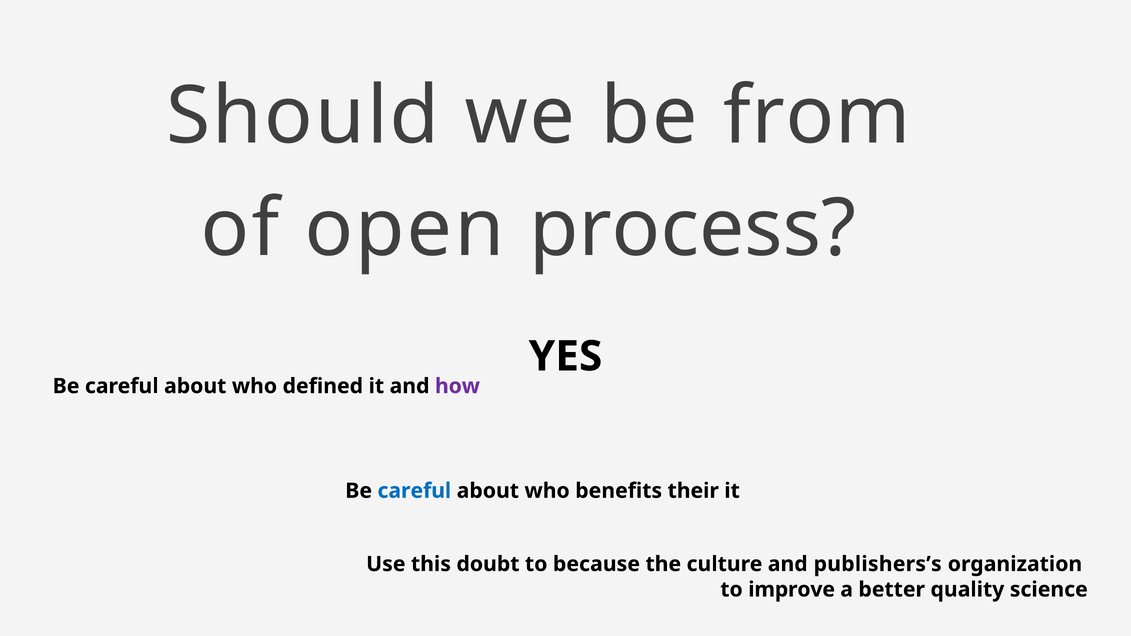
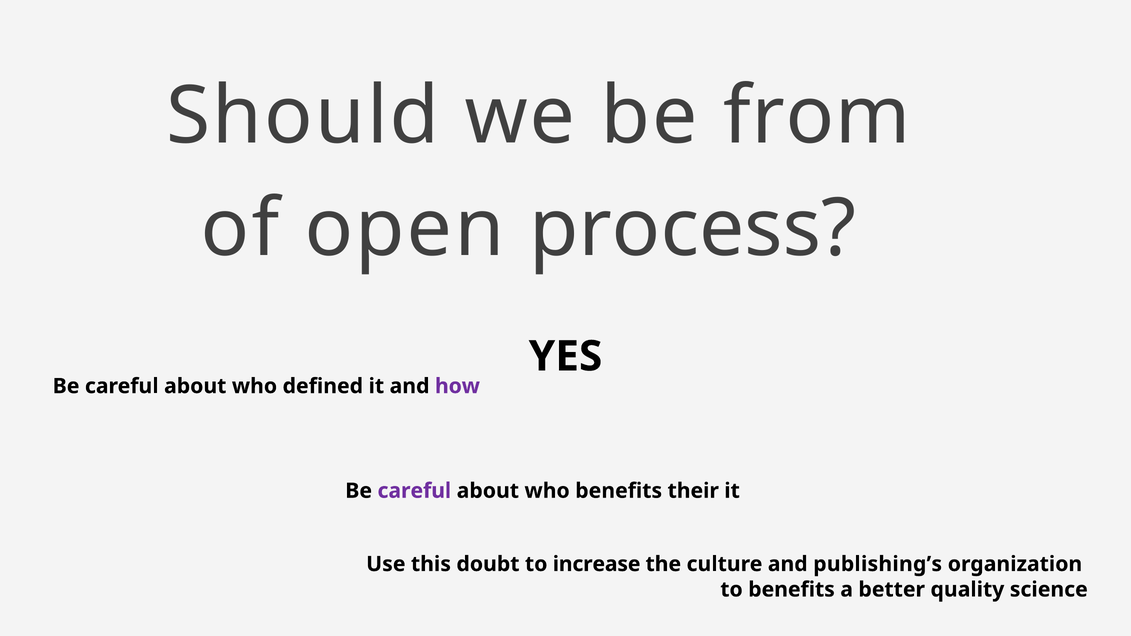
careful colour: blue -> purple (414, 491)
because: because -> increase (597, 564)
publishers’s: publishers’s -> publishing’s (878, 564)
to improve: improve -> benefits (792, 590)
